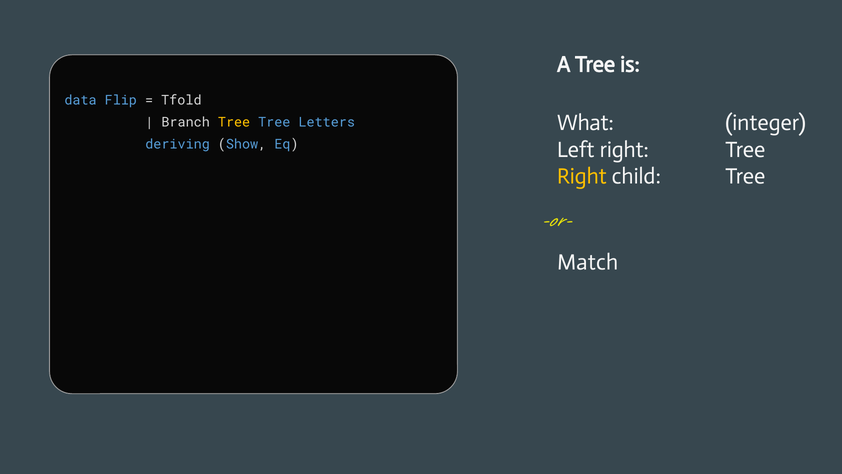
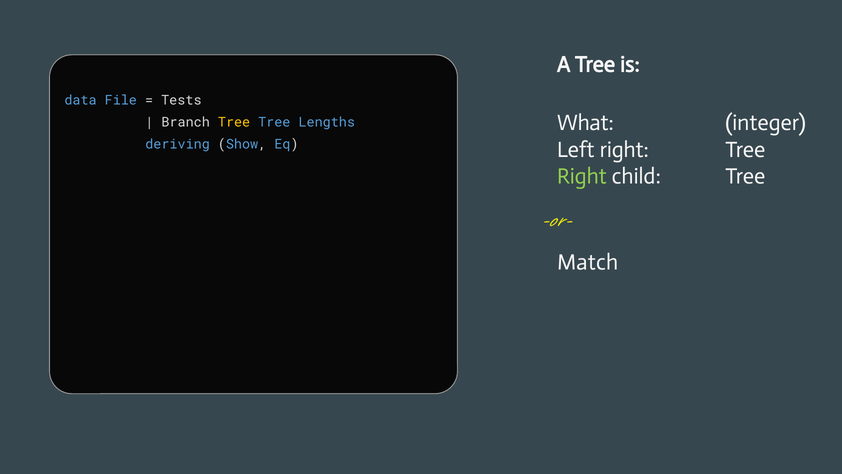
Flip: Flip -> File (121, 100)
Tfold: Tfold -> Tests (181, 100)
Letters: Letters -> Lengths (327, 122)
Right colour: yellow -> light green (582, 176)
